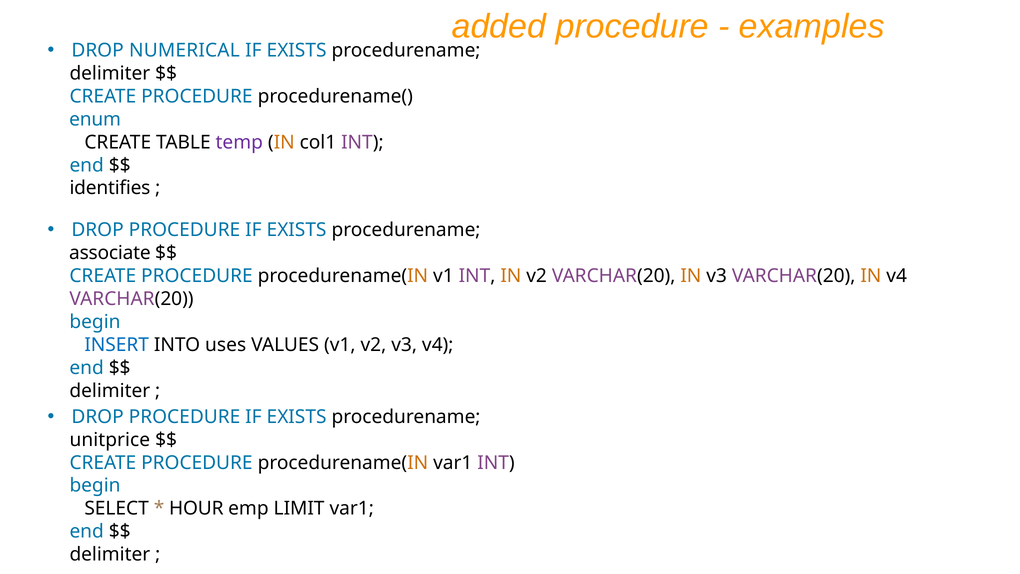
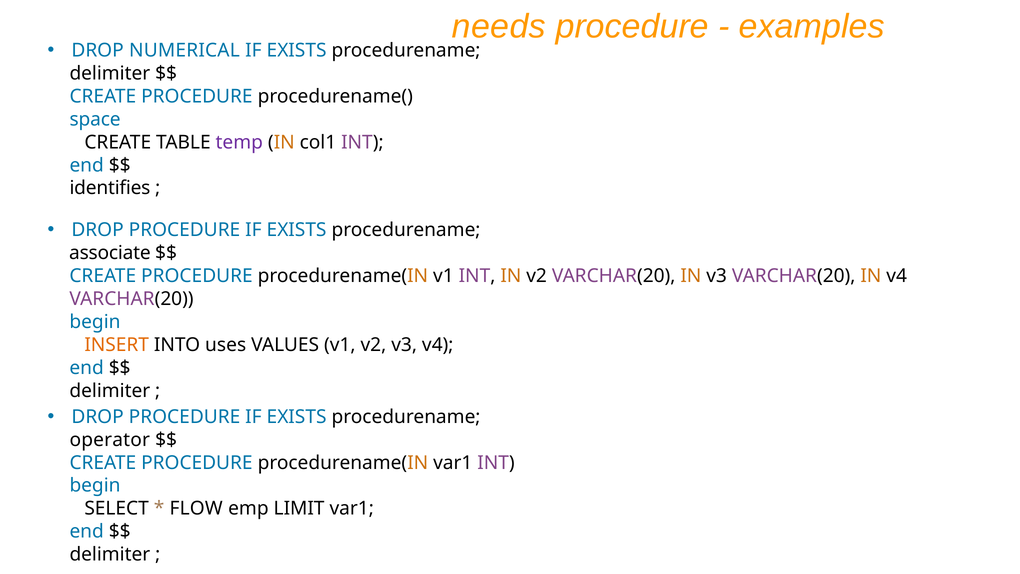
added: added -> needs (499, 27)
enum: enum -> space (95, 119)
INSERT colour: blue -> orange (117, 345)
unitprice: unitprice -> operator (110, 440)
HOUR: HOUR -> FLOW (196, 508)
